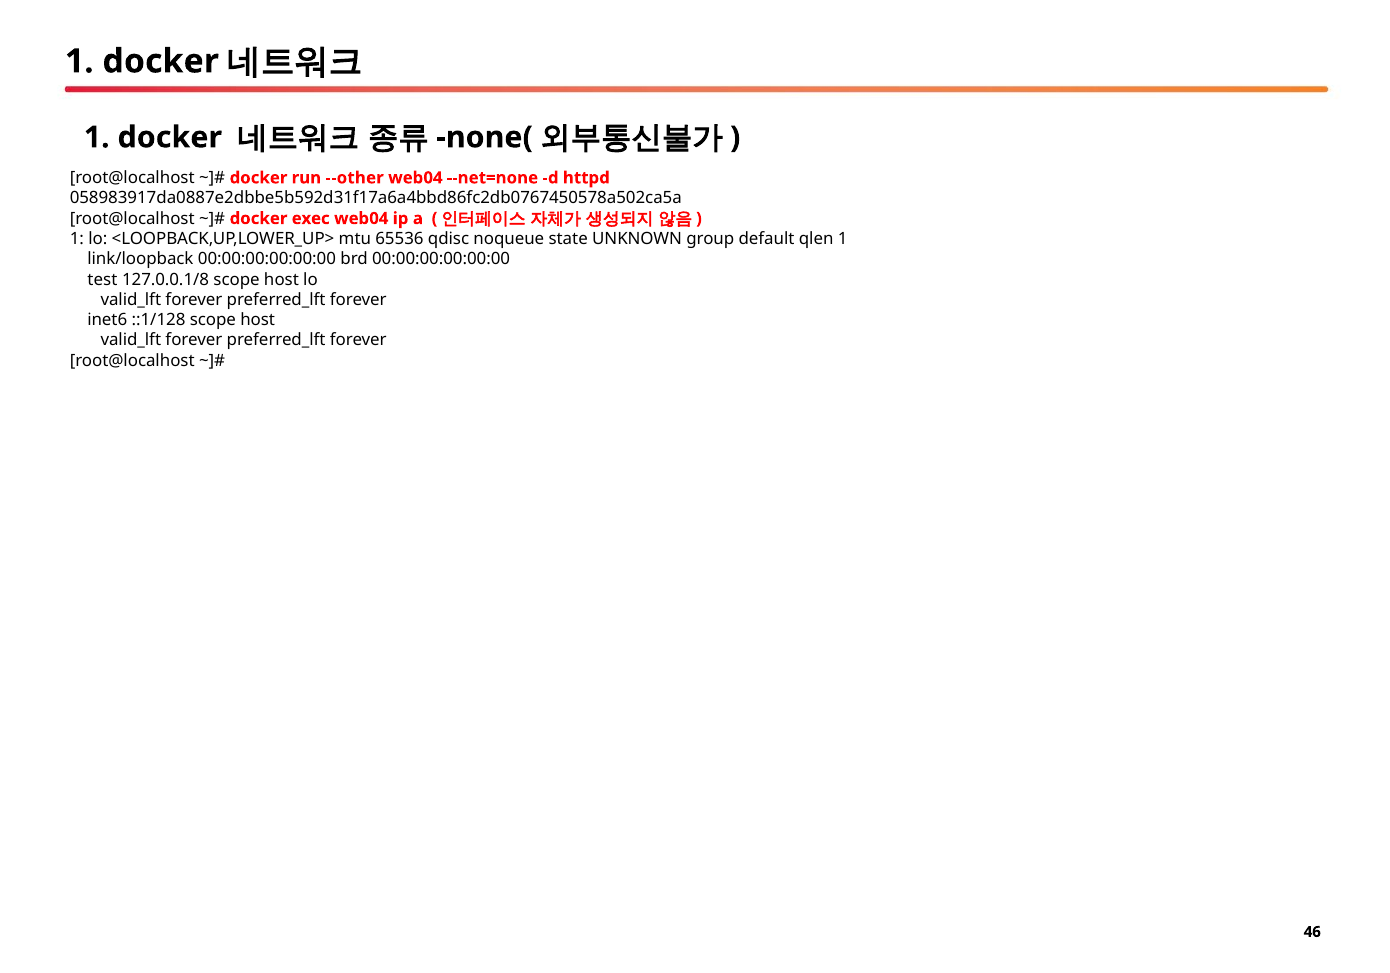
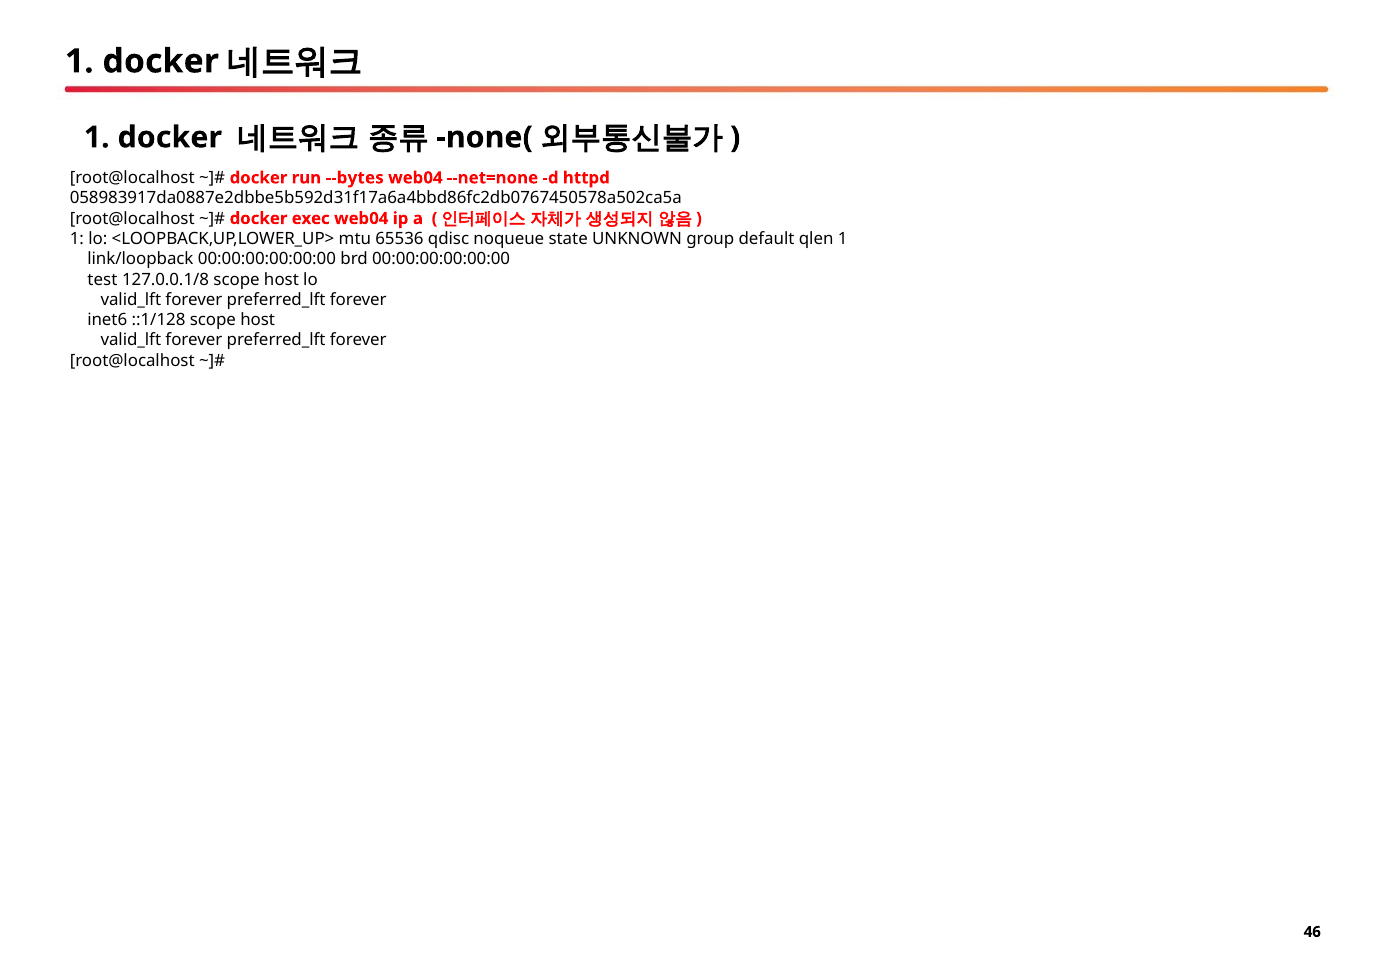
--other: --other -> --bytes (355, 178)
